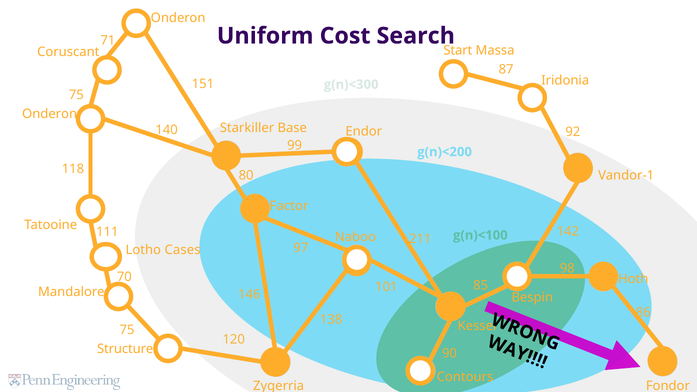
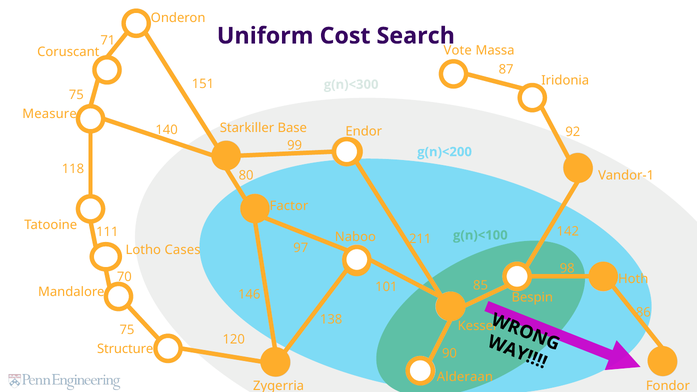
Start: Start -> Vote (458, 51)
Onderon: Onderon -> Measure (50, 114)
Contours: Contours -> Alderaan (465, 377)
